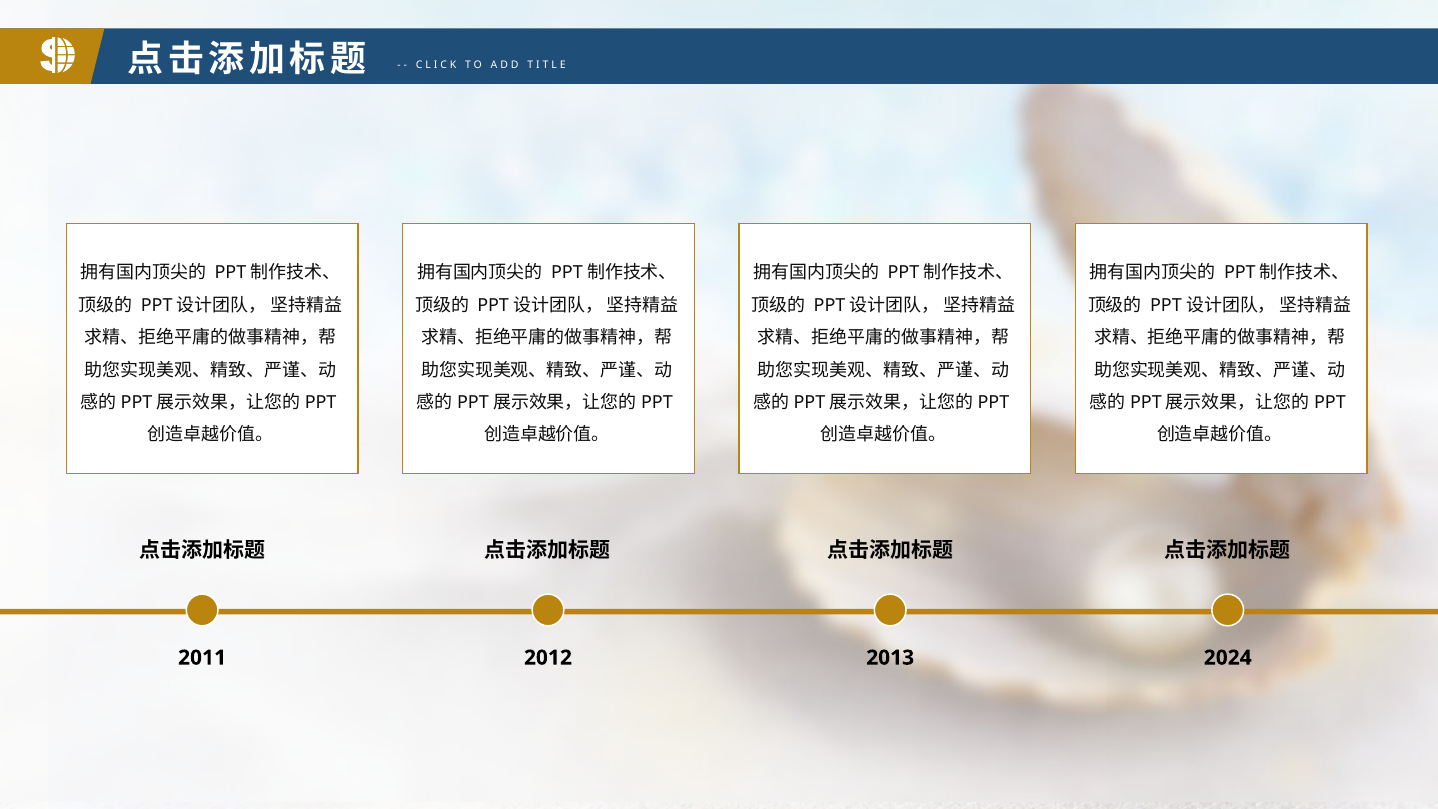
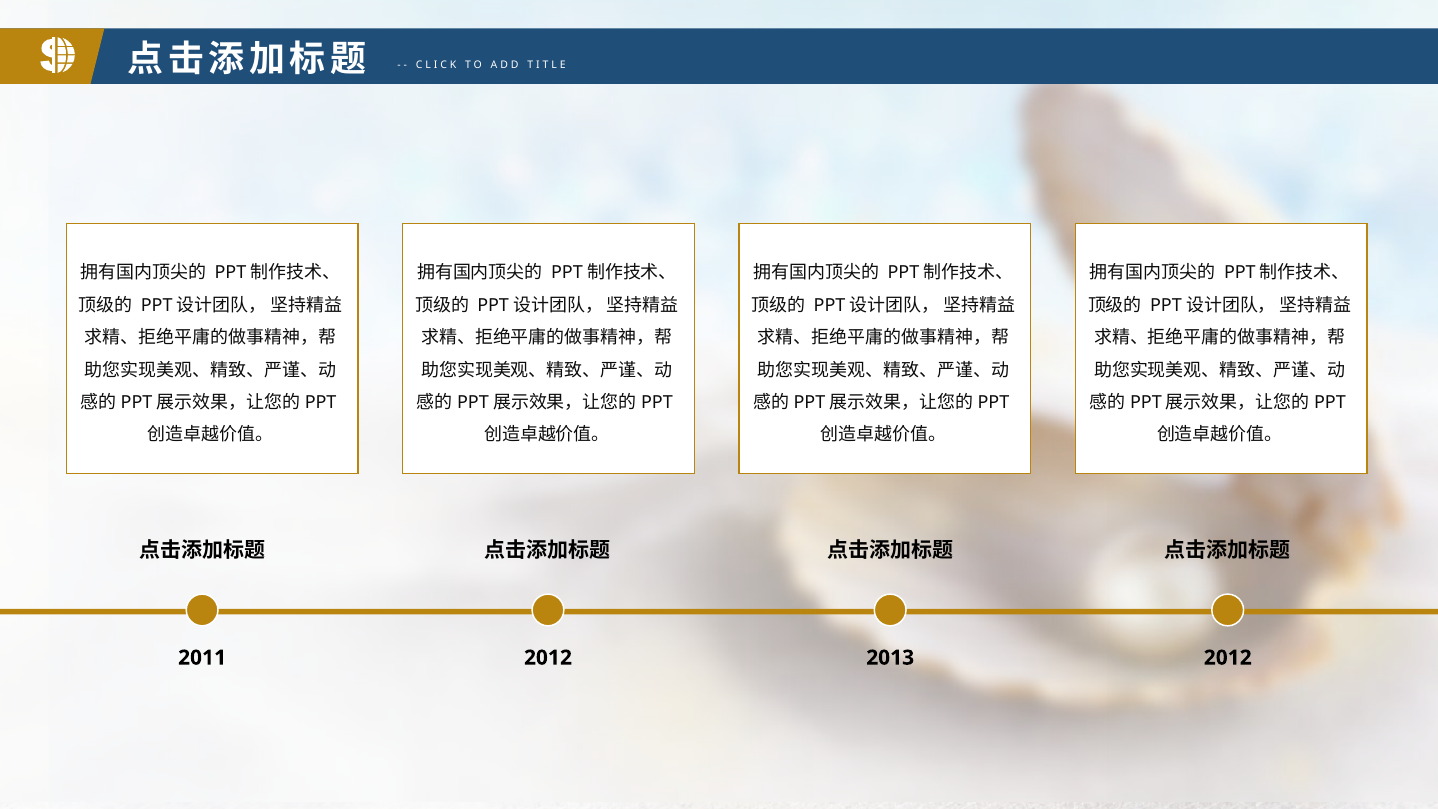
2024: 2024 -> 2012 (1228, 658)
